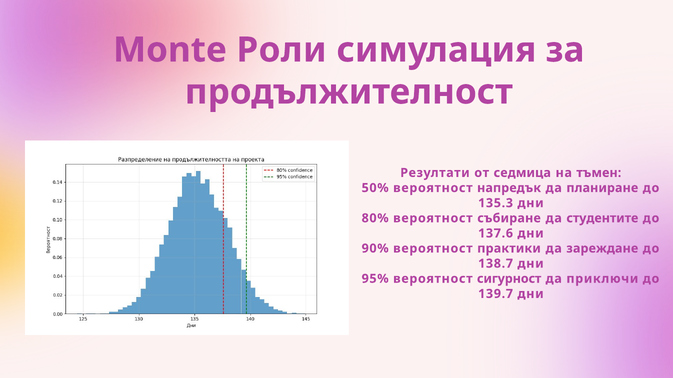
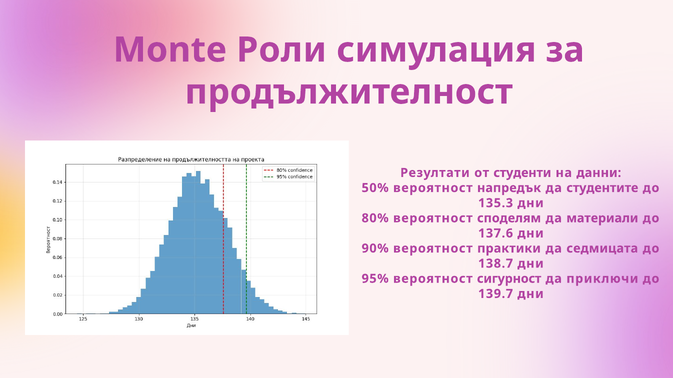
седмица: седмица -> студенти (522, 173)
тъмен: тъмен -> данни (599, 173)
планиране: планиране -> студентите (602, 188)
събиране: събиране -> споделям (509, 218)
студентите: студентите -> материали (602, 218)
зареждане: зареждане -> седмицата (602, 249)
